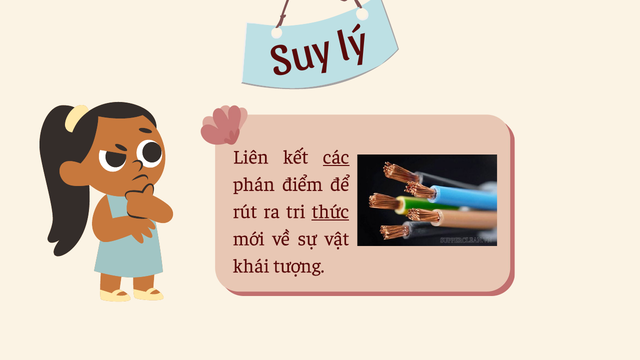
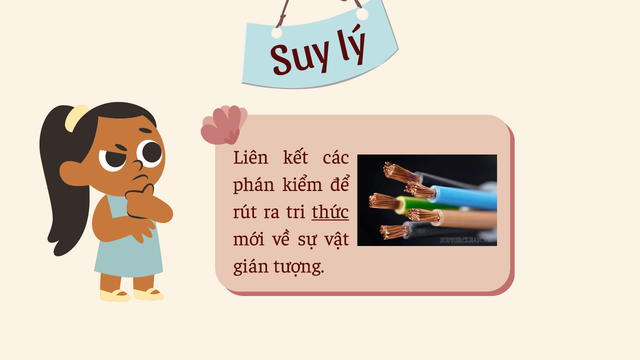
các underline: present -> none (336, 157)
điểm: điểm -> kiểm (303, 185)
khái: khái -> gián (251, 266)
